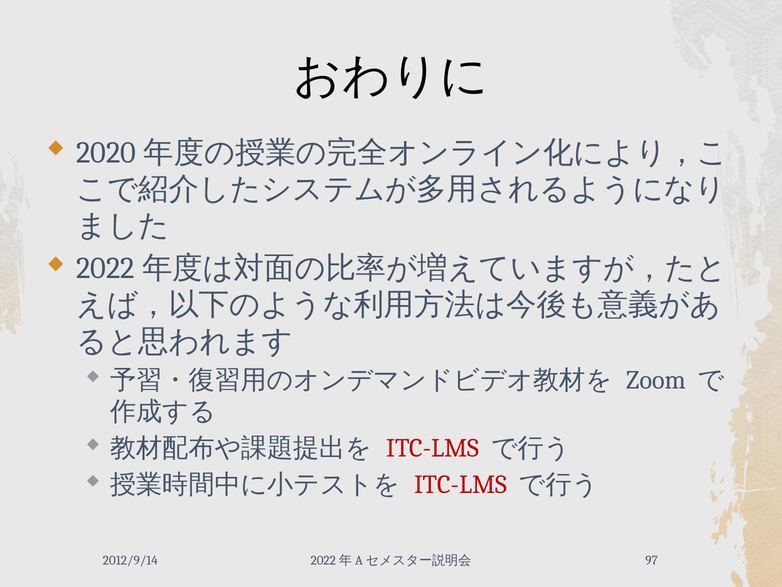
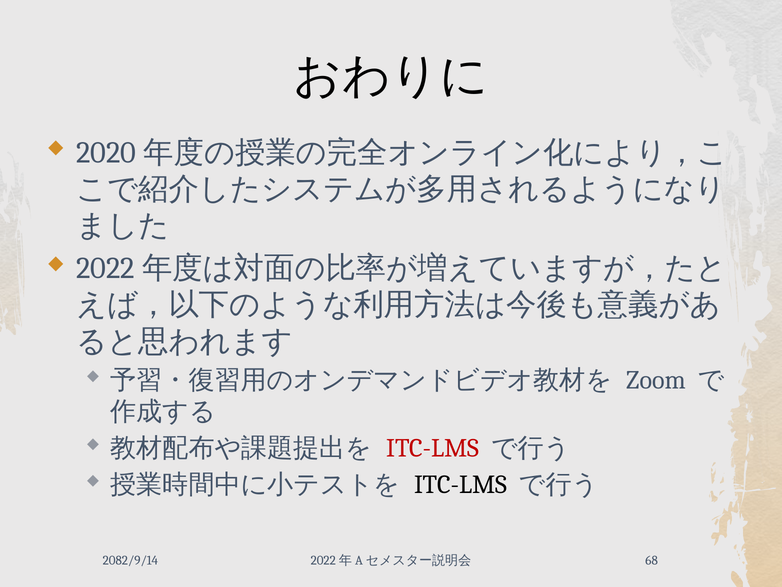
ITC-LMS colour: red -> black (461, 484)
2012/9/14: 2012/9/14 -> 2082/9/14 (130, 560)
97: 97 -> 68 (652, 560)
